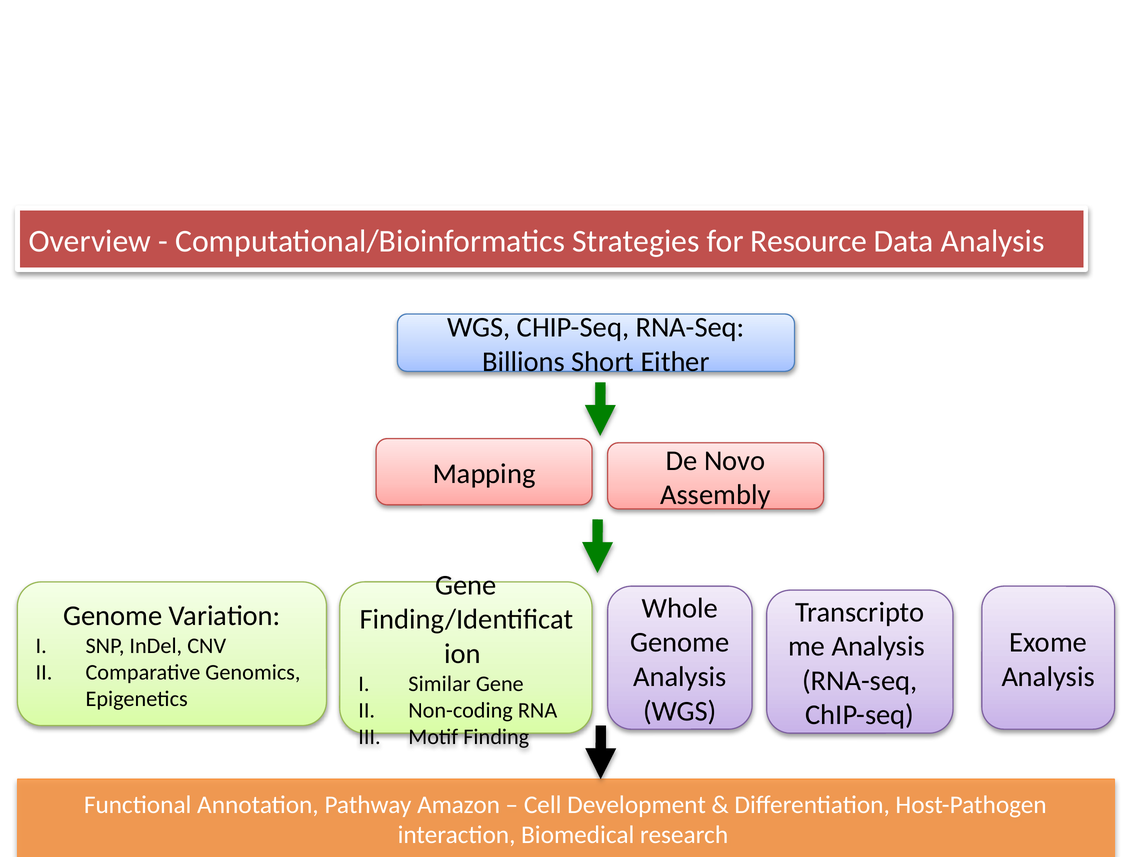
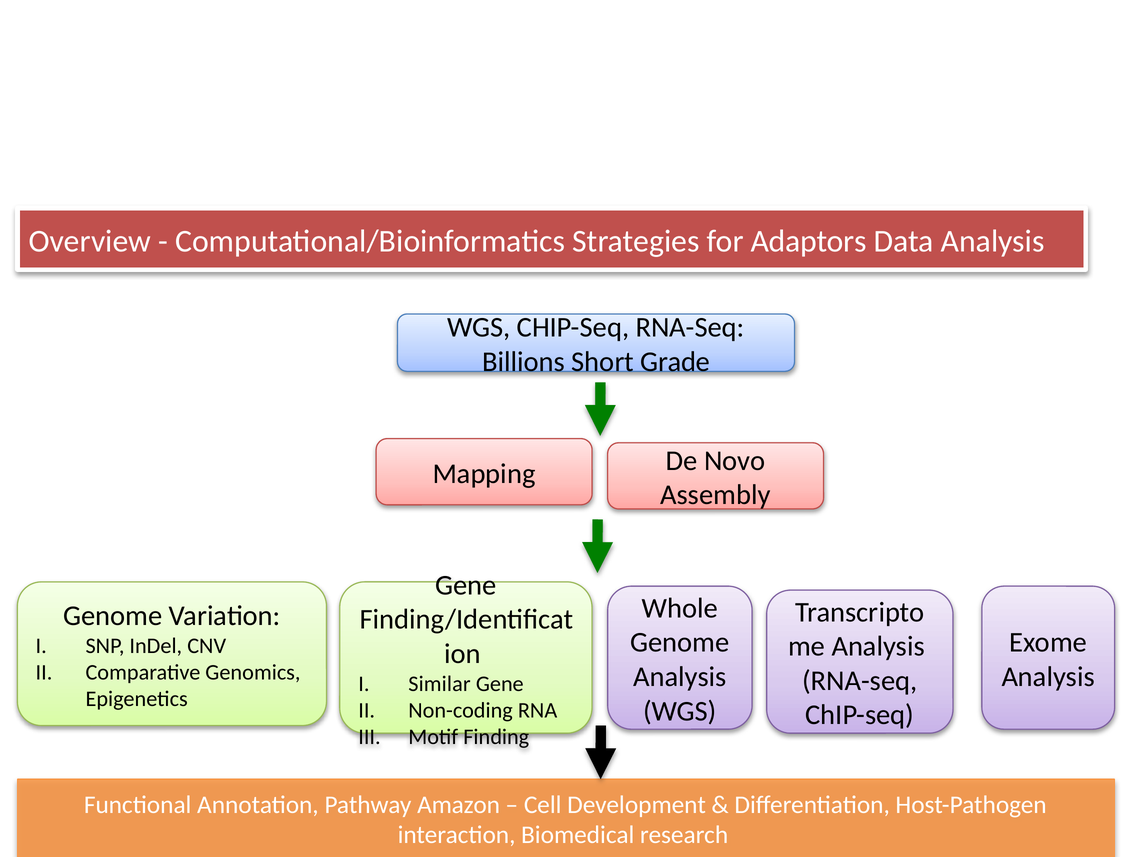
Resource: Resource -> Adaptors (809, 241)
Either: Either -> Grade (675, 362)
